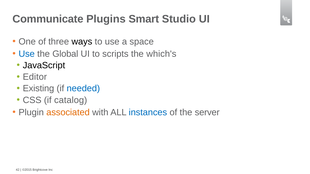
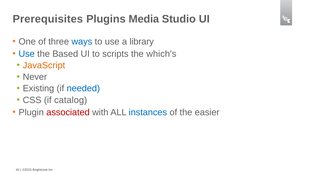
Communicate: Communicate -> Prerequisites (48, 19)
Smart: Smart -> Media (144, 19)
ways colour: black -> blue (82, 42)
space: space -> library (142, 42)
Global: Global -> Based (65, 54)
JavaScript colour: black -> orange (44, 65)
Editor: Editor -> Never (35, 77)
associated colour: orange -> red (68, 113)
server: server -> easier (207, 113)
